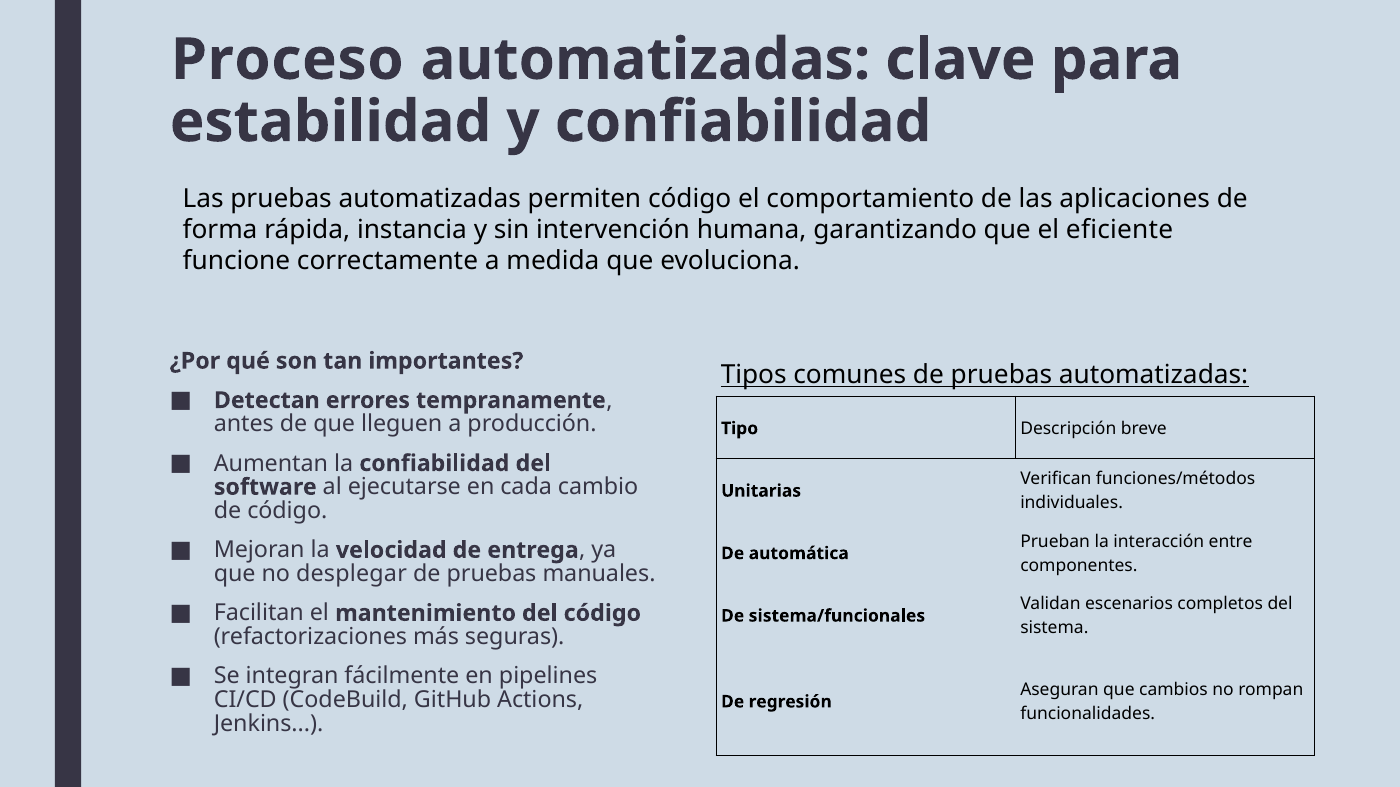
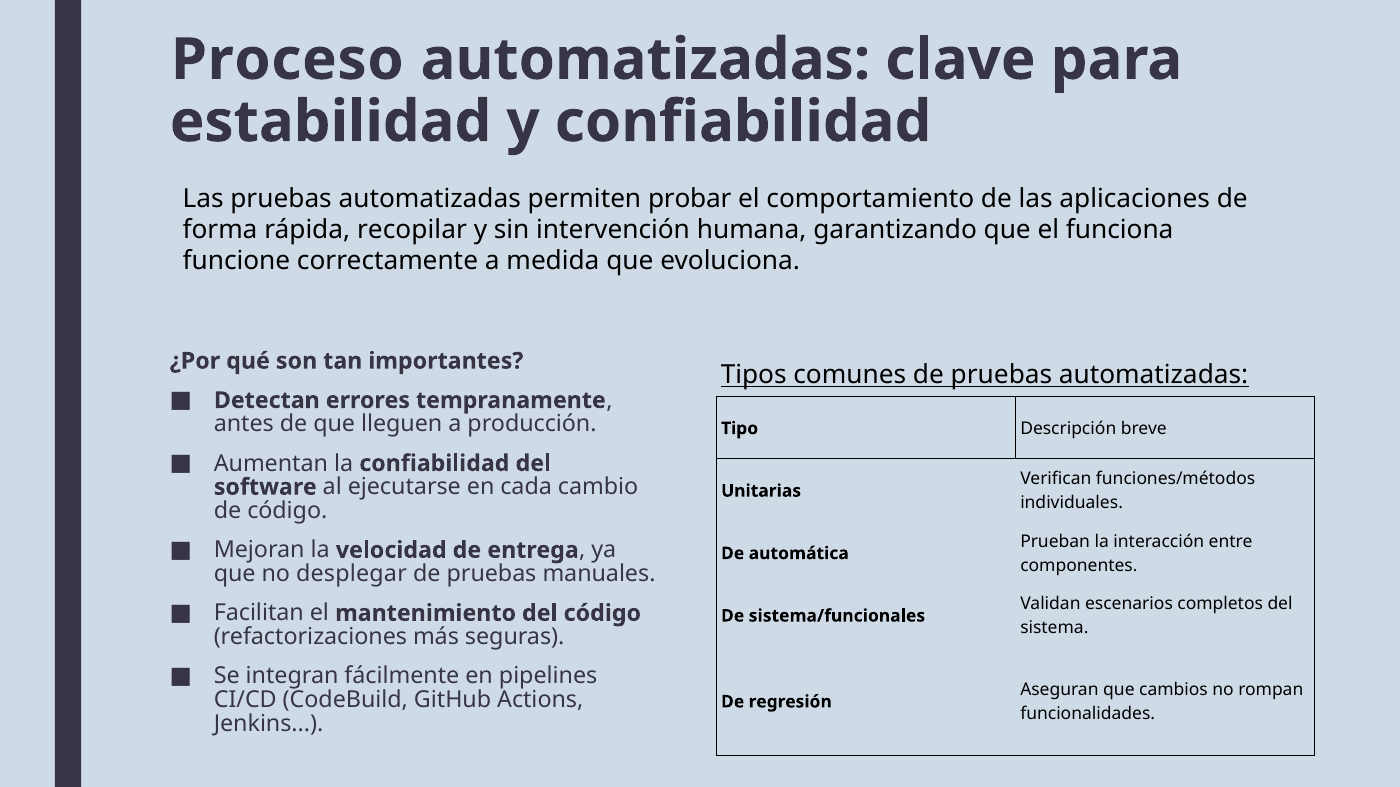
permiten código: código -> probar (690, 198)
instancia: instancia -> recopilar (412, 230)
eficiente: eficiente -> funciona (1120, 230)
